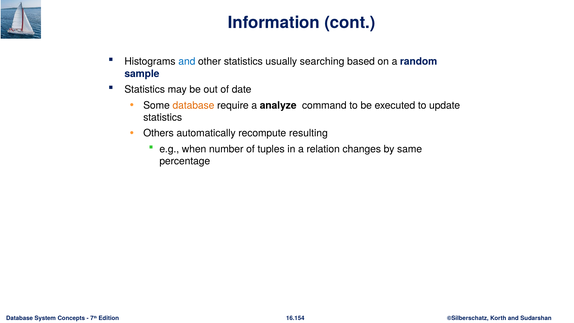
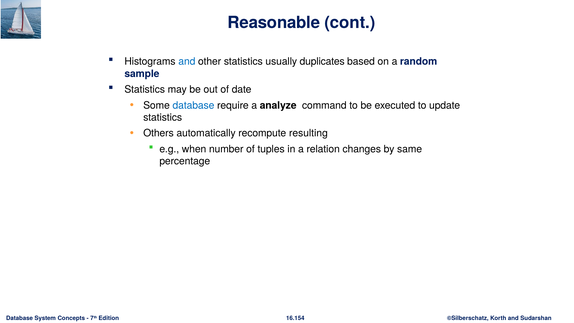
Information: Information -> Reasonable (274, 22)
searching: searching -> duplicates (322, 62)
database colour: orange -> blue (193, 105)
